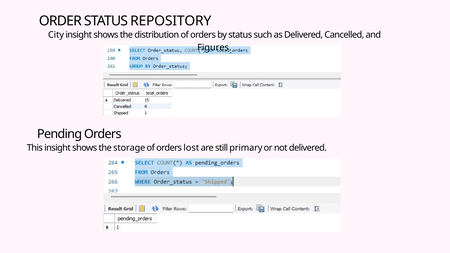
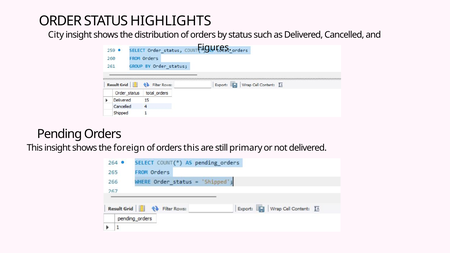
REPOSITORY: REPOSITORY -> HIGHLIGHTS (171, 21)
storage: storage -> foreign (129, 148)
orders lost: lost -> this (191, 148)
